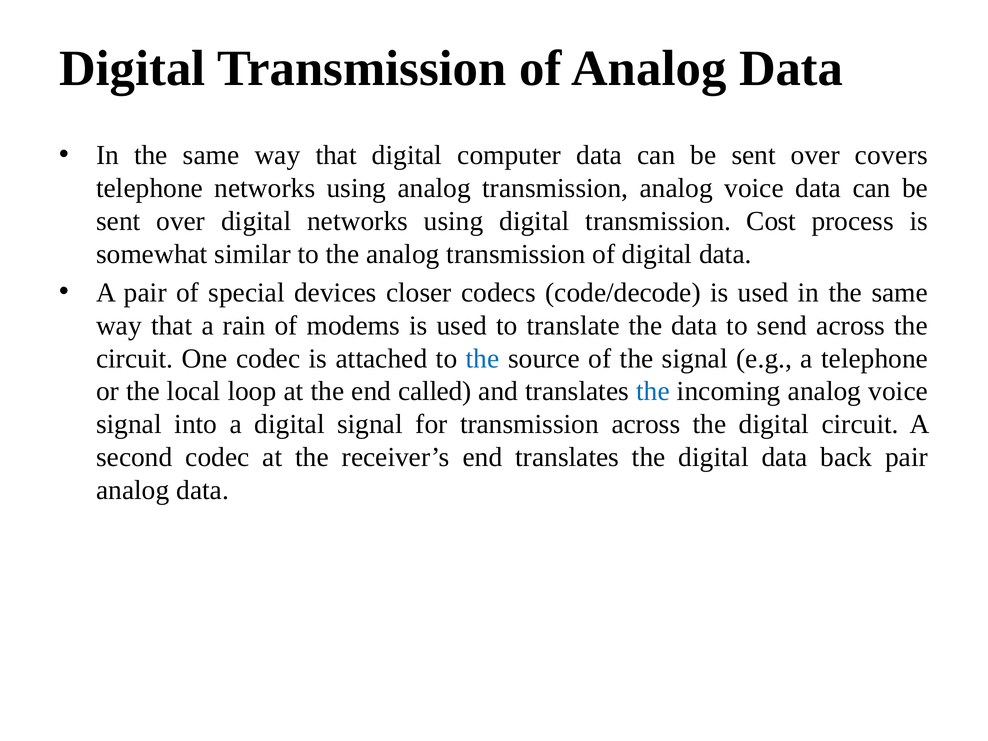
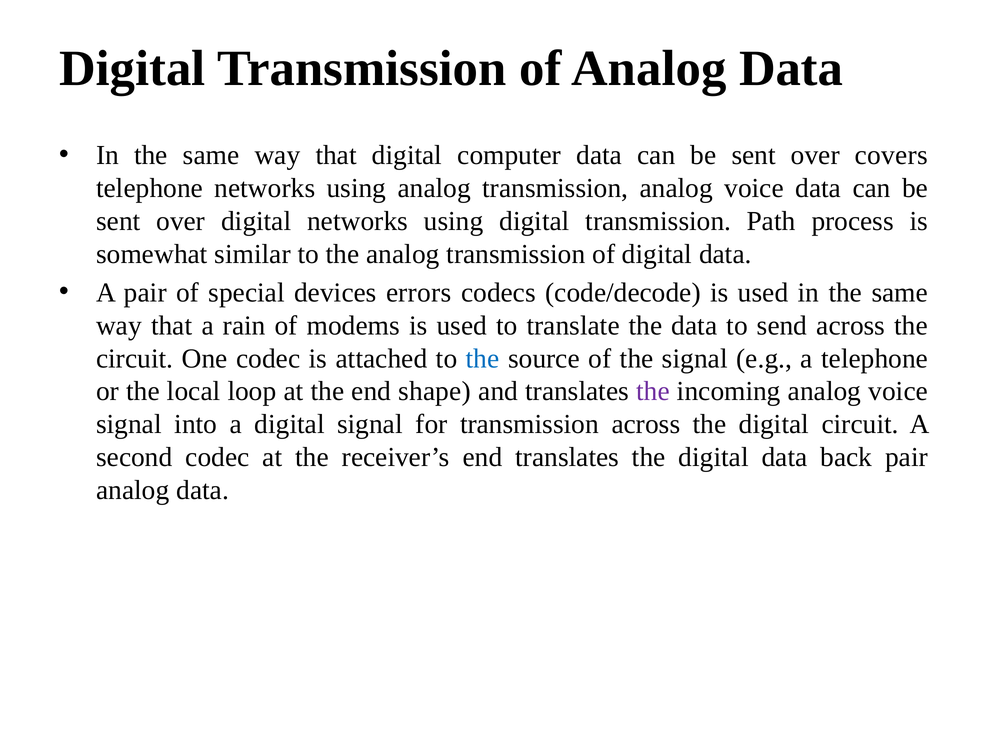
Cost: Cost -> Path (771, 221)
closer: closer -> errors (419, 292)
called: called -> shape (435, 391)
the colour: blue -> purple (653, 391)
